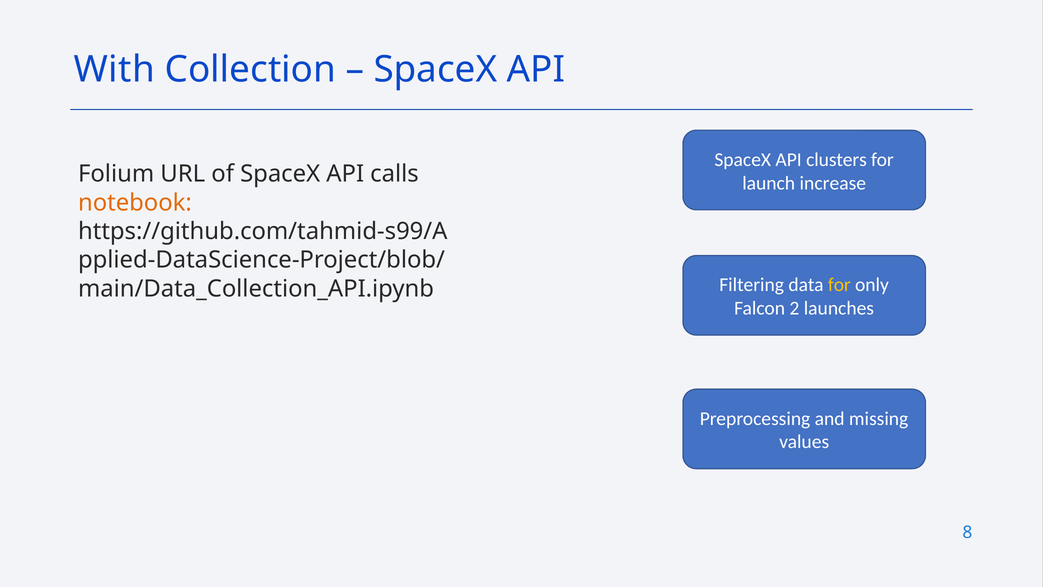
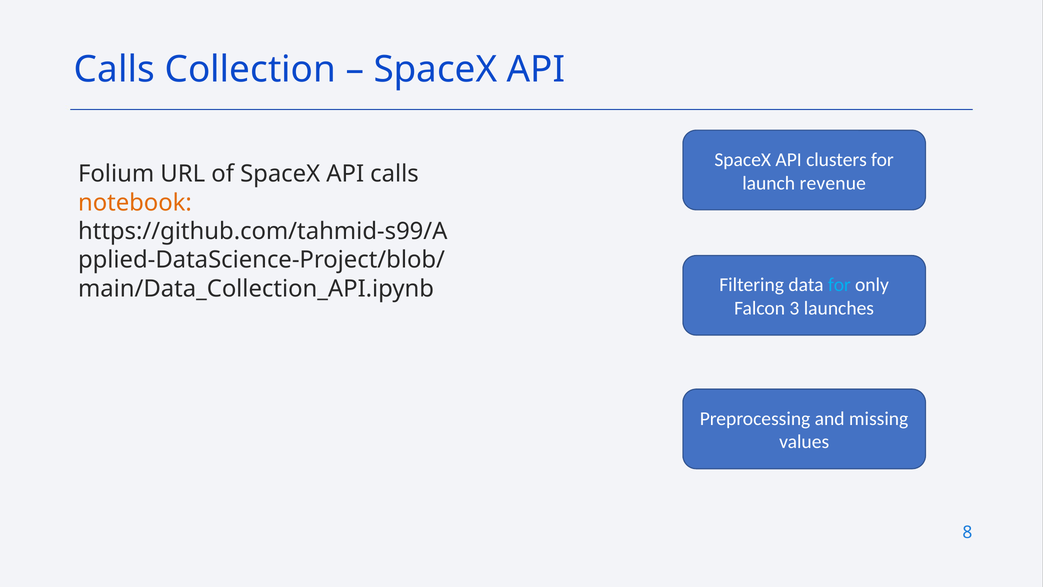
With: With -> Calls (114, 70)
increase: increase -> revenue (833, 183)
for colour: yellow -> light blue (839, 285)
2: 2 -> 3 (794, 308)
